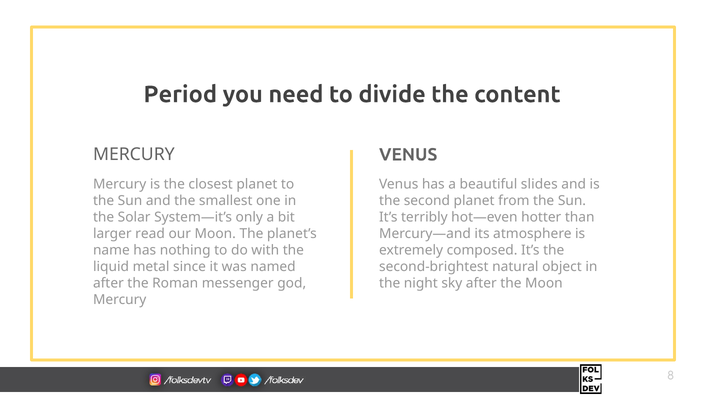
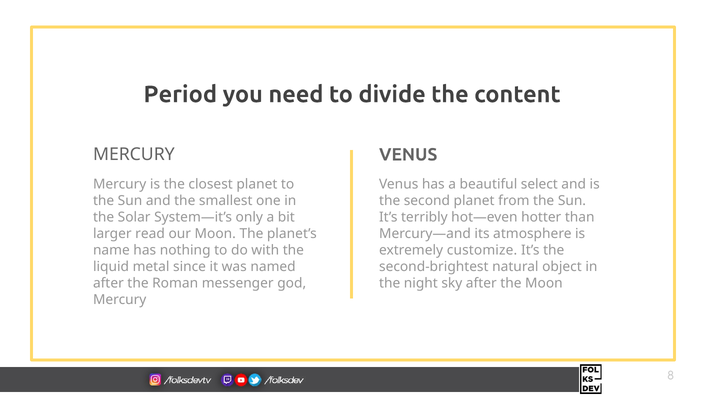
slides: slides -> select (539, 184)
composed: composed -> customize (482, 250)
